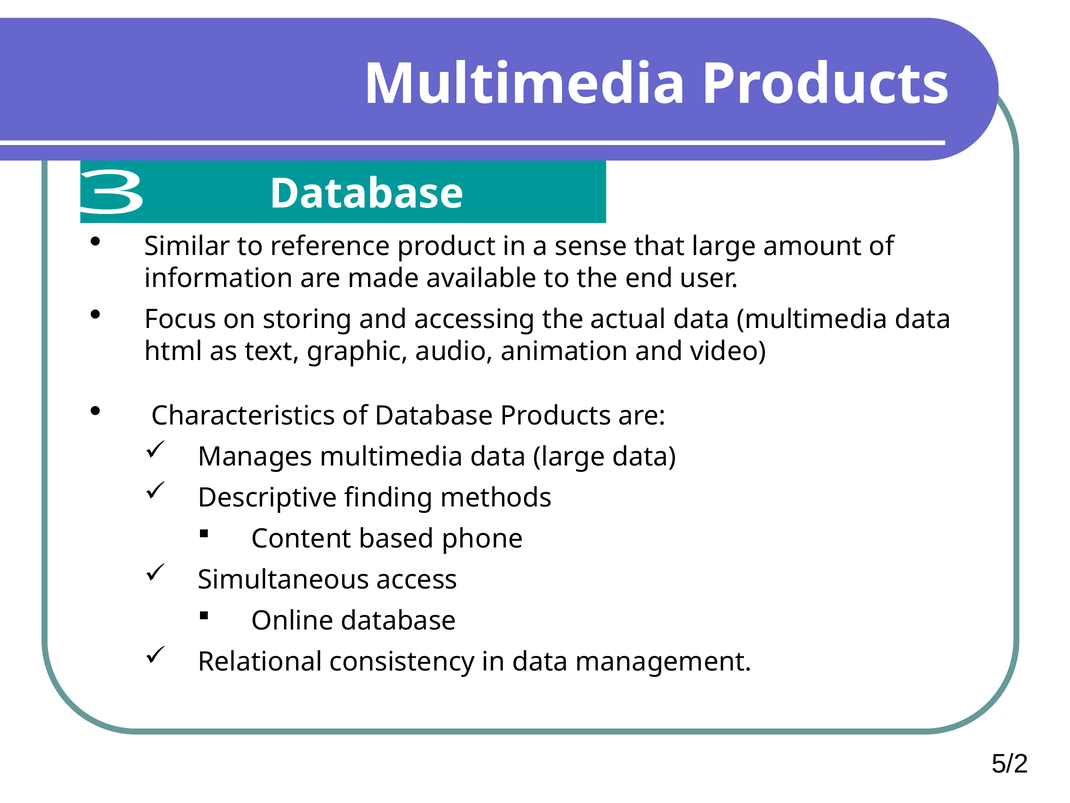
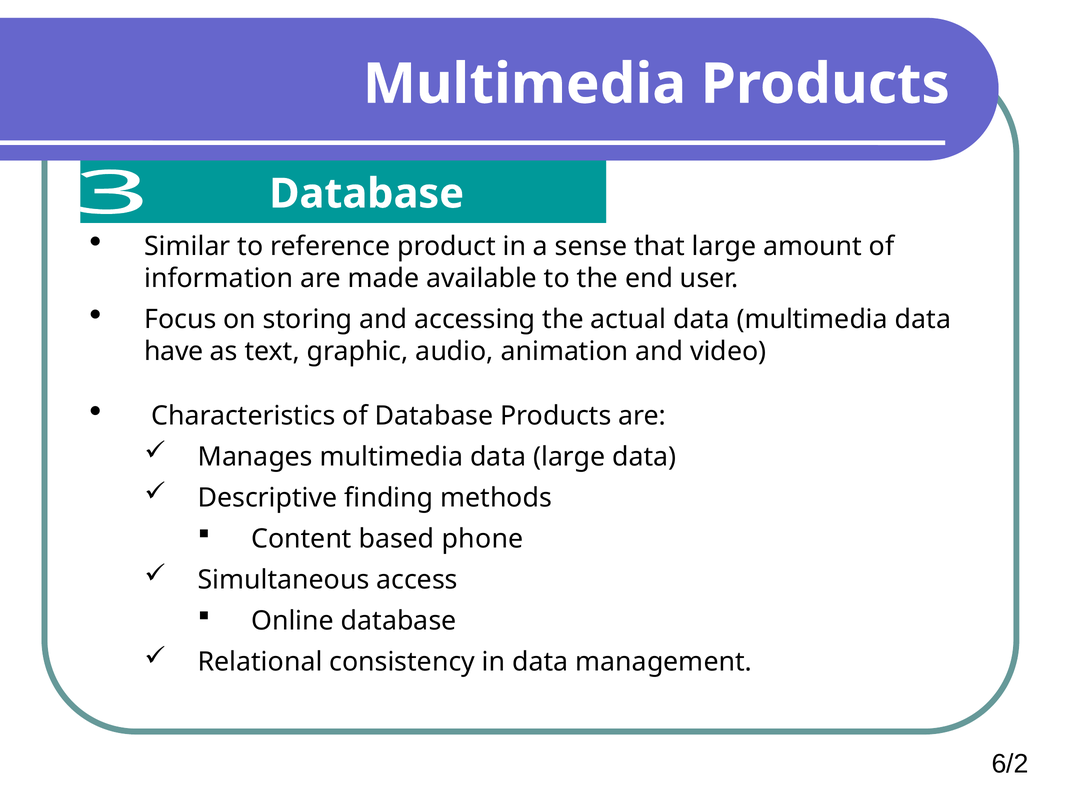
html: html -> have (174, 351)
5/2: 5/2 -> 6/2 (1010, 763)
